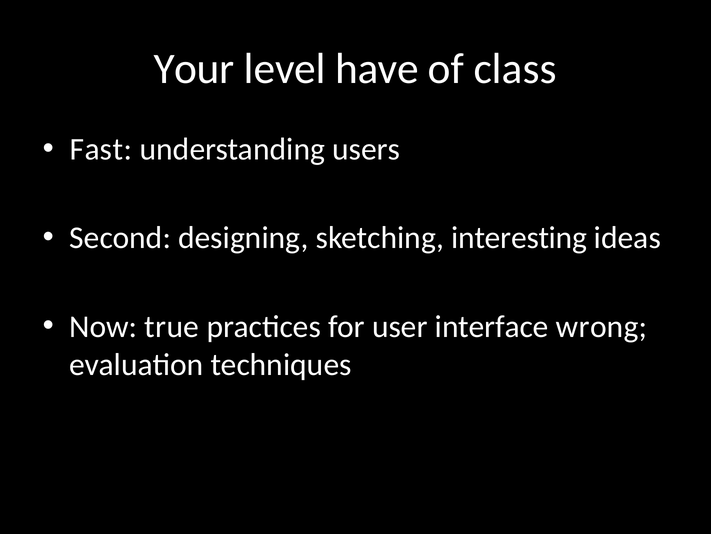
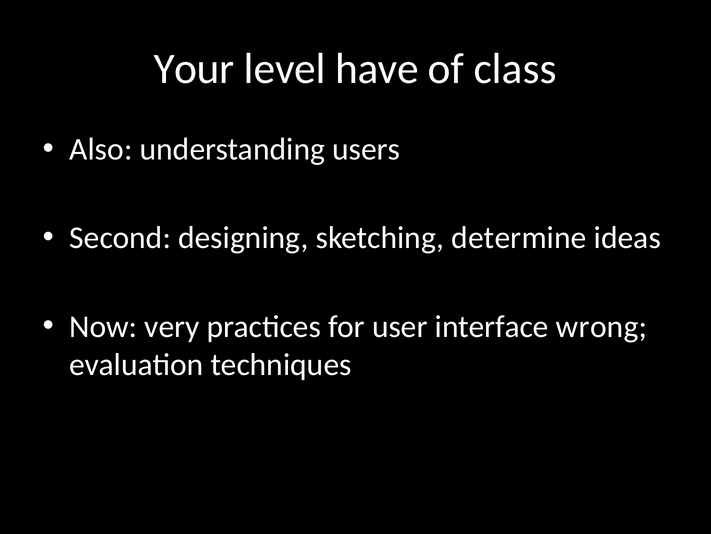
Fast: Fast -> Also (101, 149)
interesting: interesting -> determine (519, 238)
true: true -> very (172, 326)
